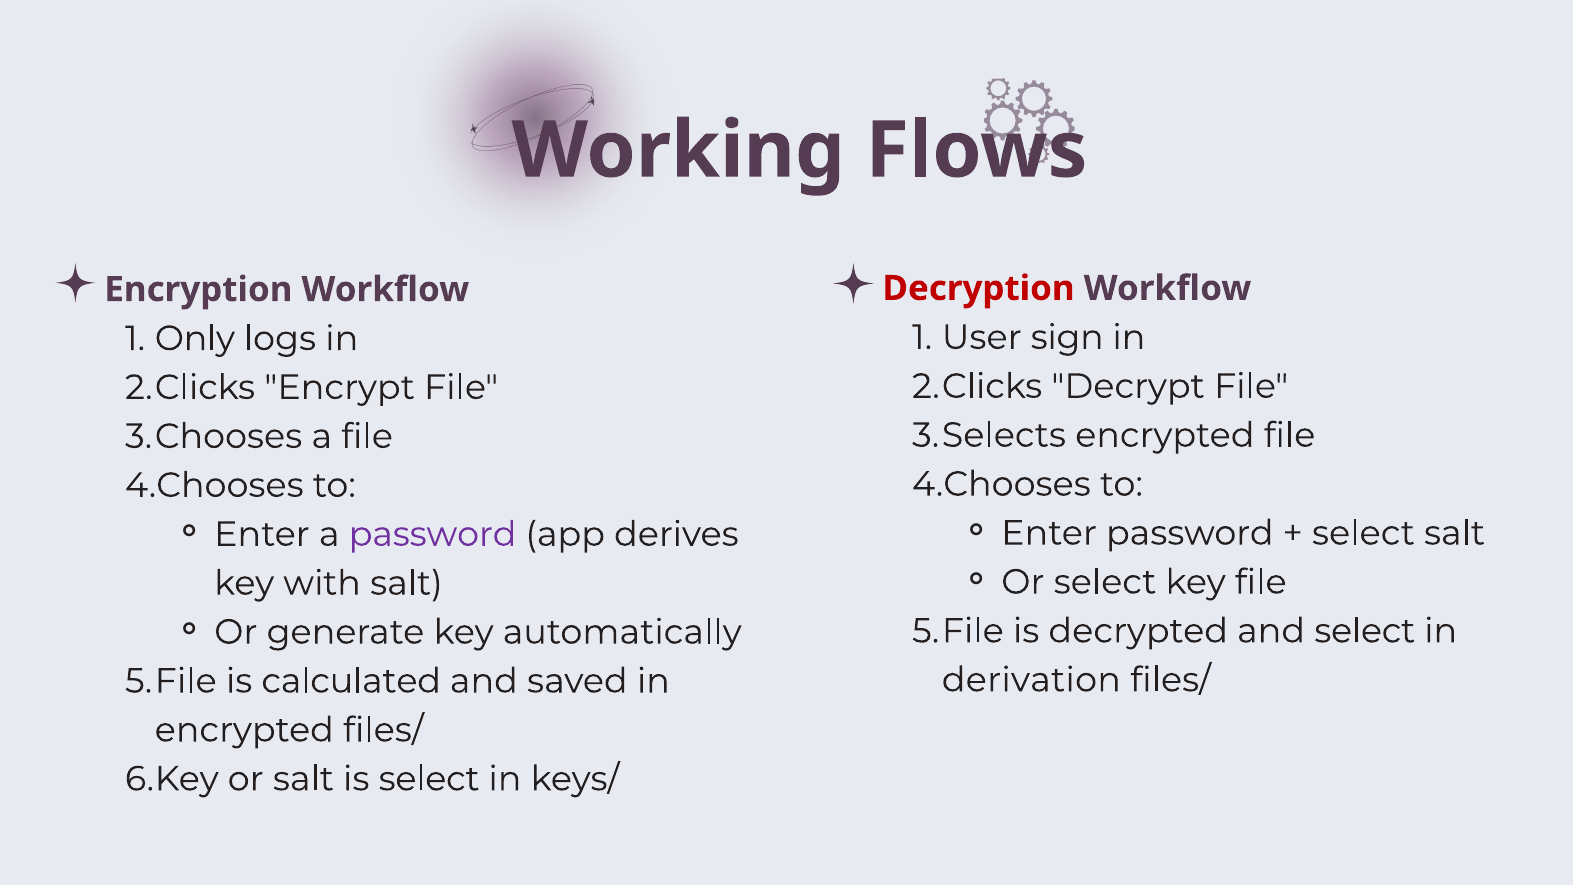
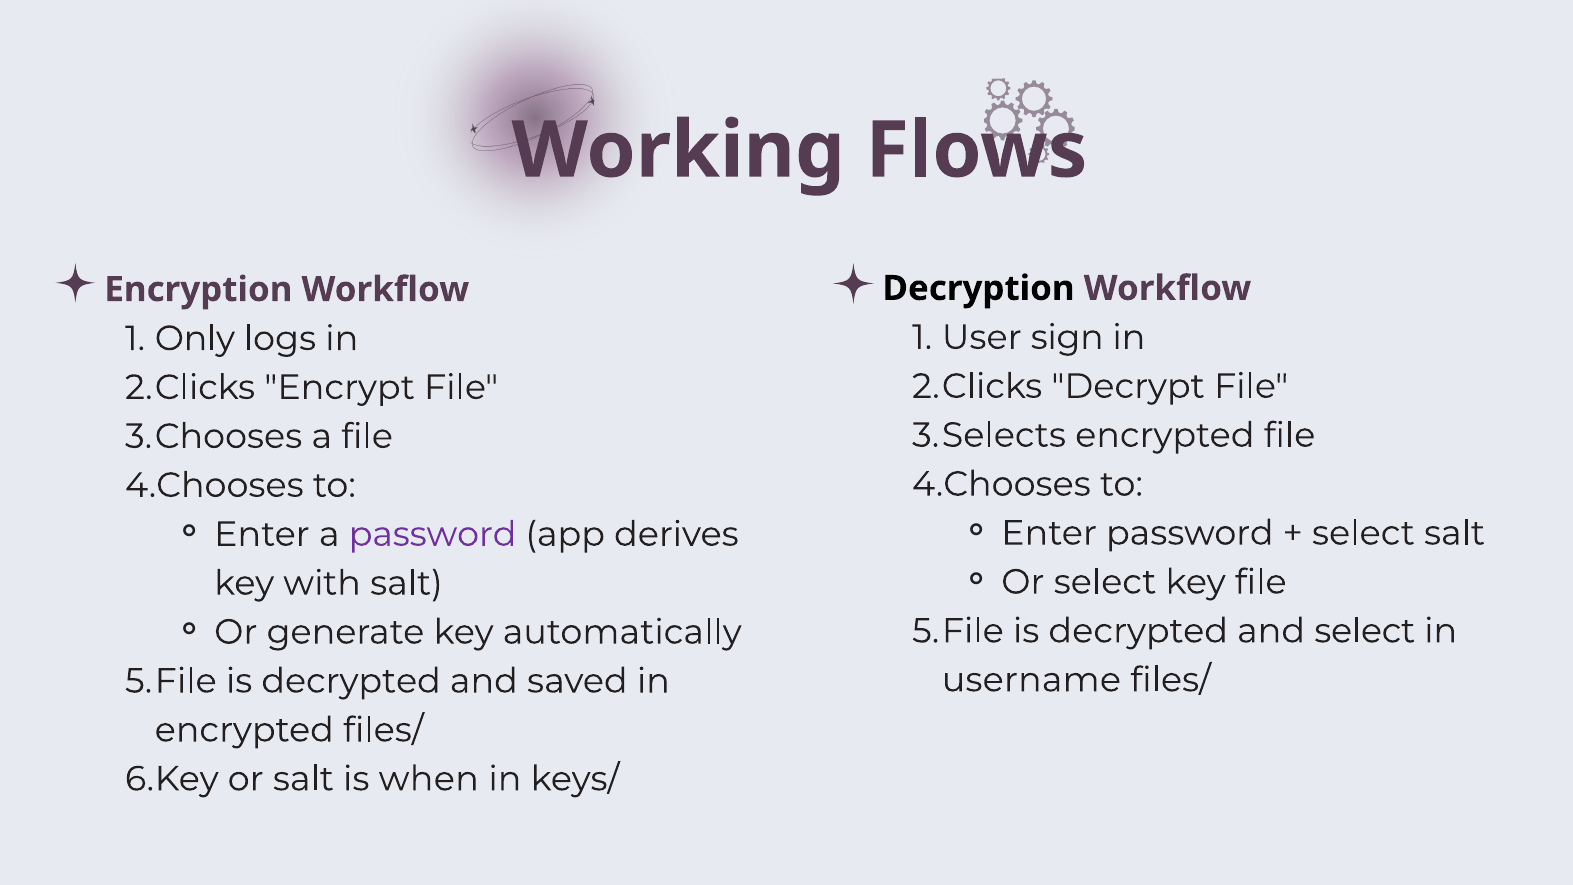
Decryption colour: red -> black (979, 288)
derivation: derivation -> username (1031, 680)
calculated: calculated -> decrypted (351, 681)
is select: select -> when (429, 779)
